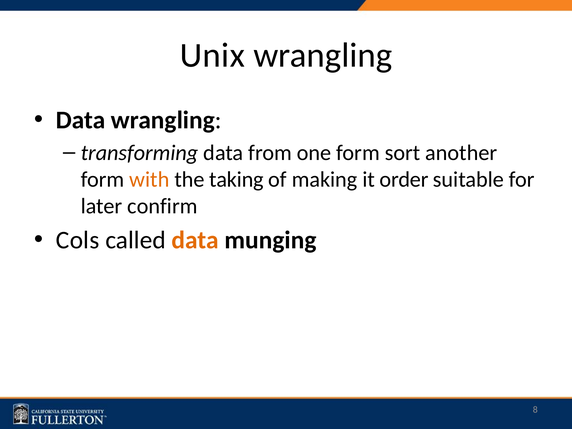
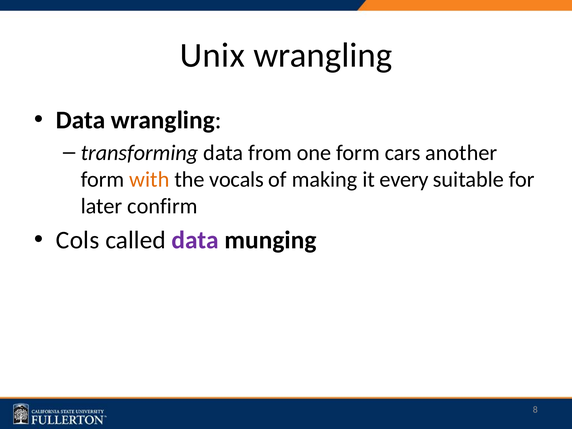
sort: sort -> cars (403, 153)
taking: taking -> vocals (236, 180)
order: order -> every (404, 180)
data colour: orange -> purple (195, 240)
